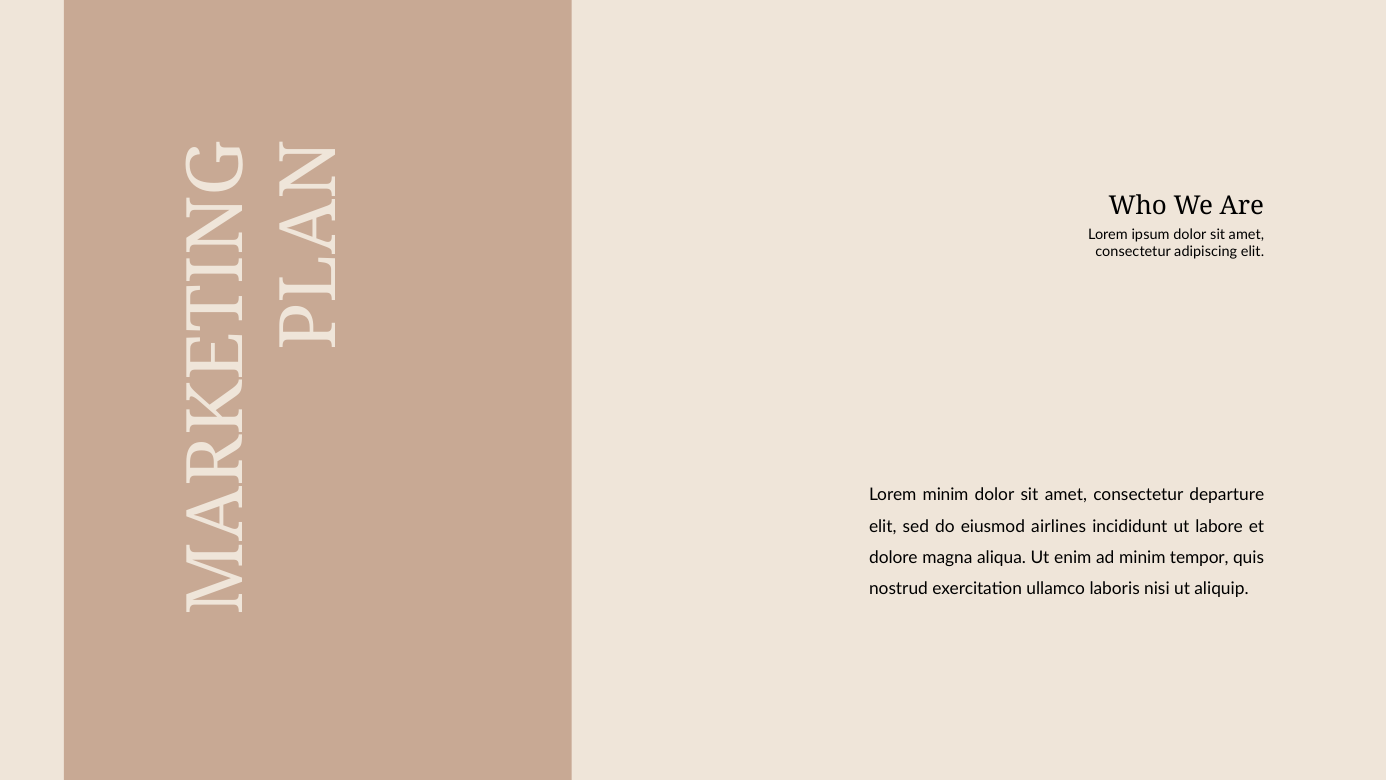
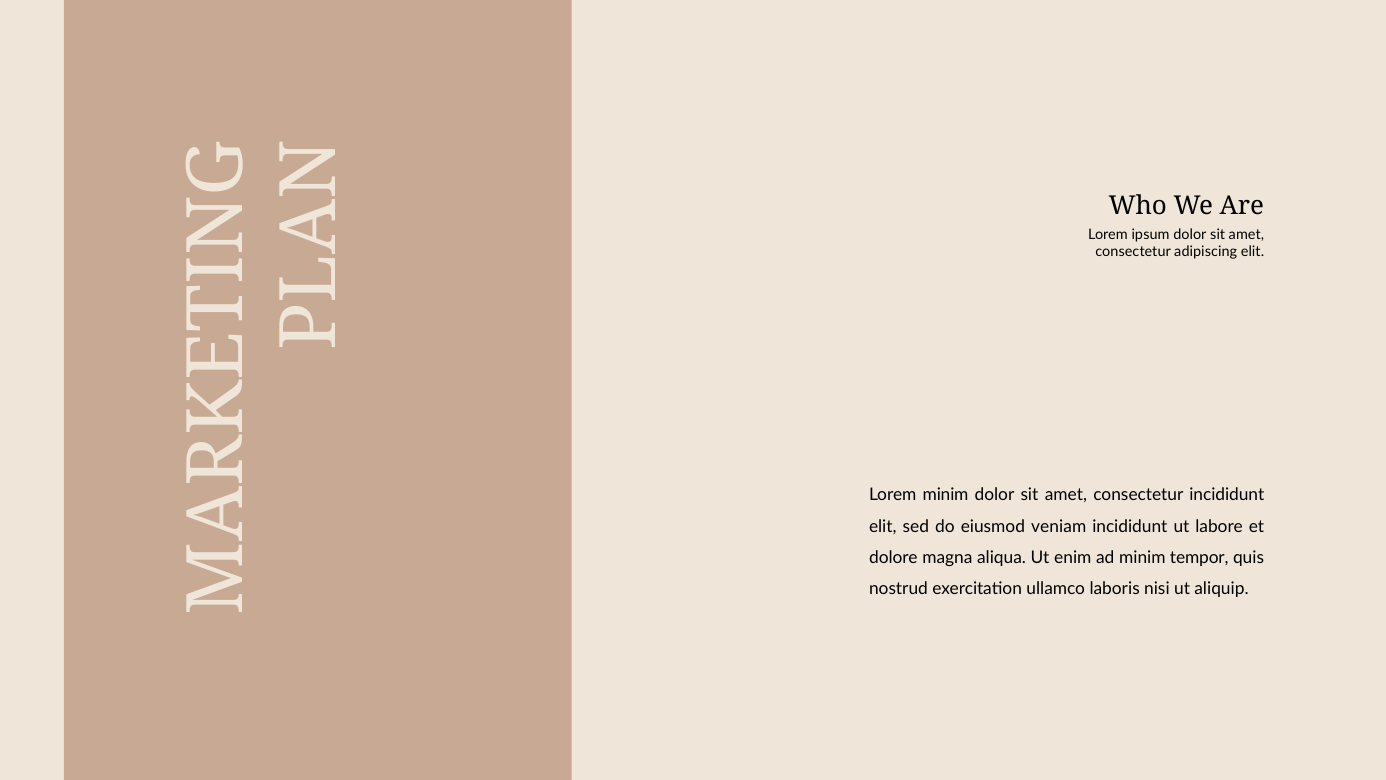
consectetur departure: departure -> incididunt (1227, 495)
airlines: airlines -> veniam (1059, 526)
